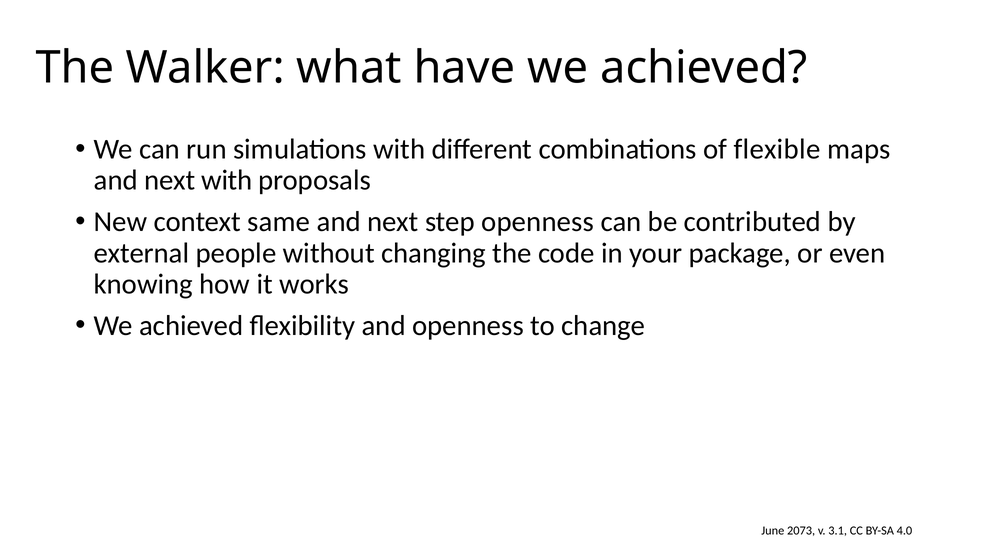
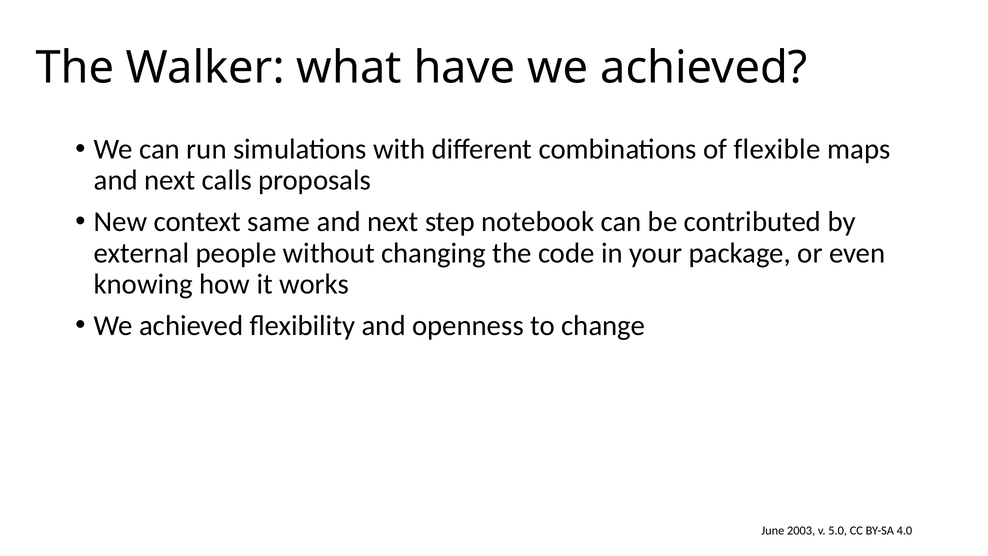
next with: with -> calls (227, 180)
step openness: openness -> notebook (538, 222)
2073: 2073 -> 2003 (801, 531)
3.1: 3.1 -> 5.0 (838, 531)
